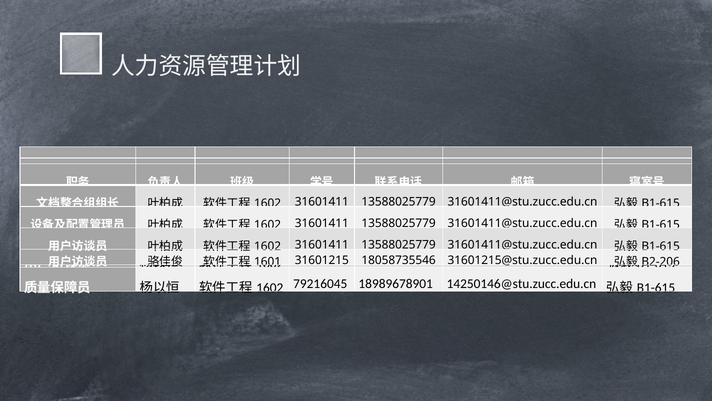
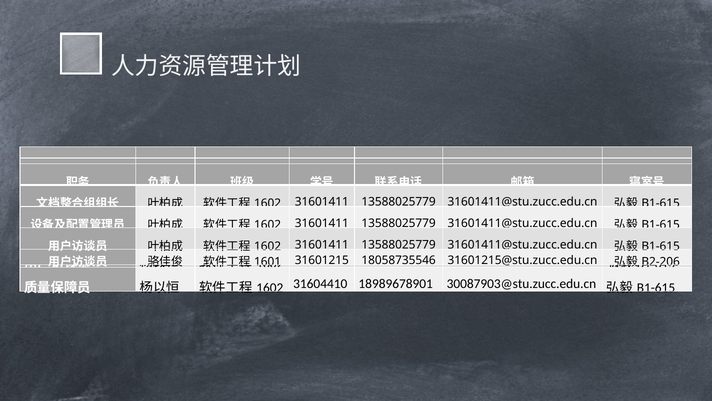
79216045: 79216045 -> 31604410 (320, 283)
14250146@stu.zucc.edu.cn: 14250146@stu.zucc.edu.cn -> 30087903@stu.zucc.edu.cn (521, 283)
